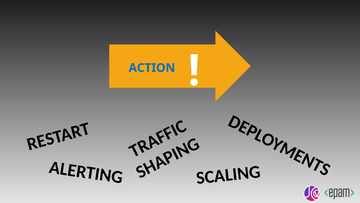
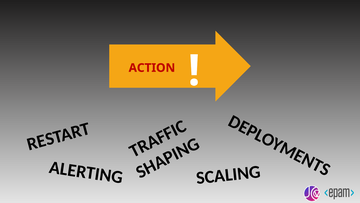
ACTION colour: blue -> red (152, 68)
